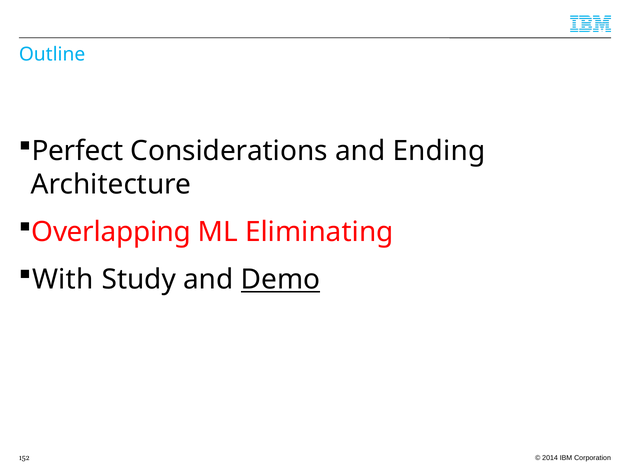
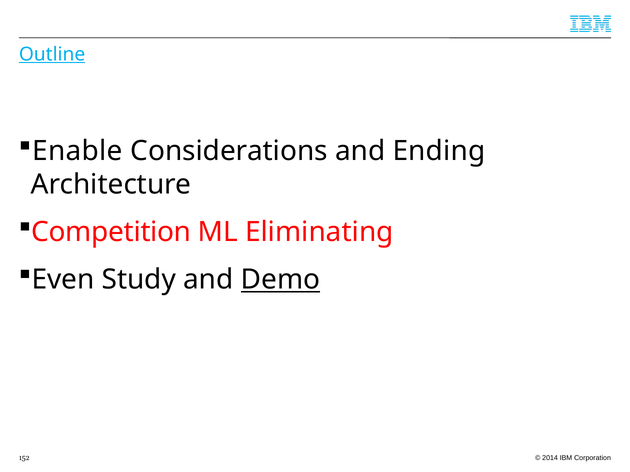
Outline underline: none -> present (52, 54)
Perfect: Perfect -> Enable (77, 151)
Overlapping: Overlapping -> Competition (111, 232)
With: With -> Even (63, 280)
